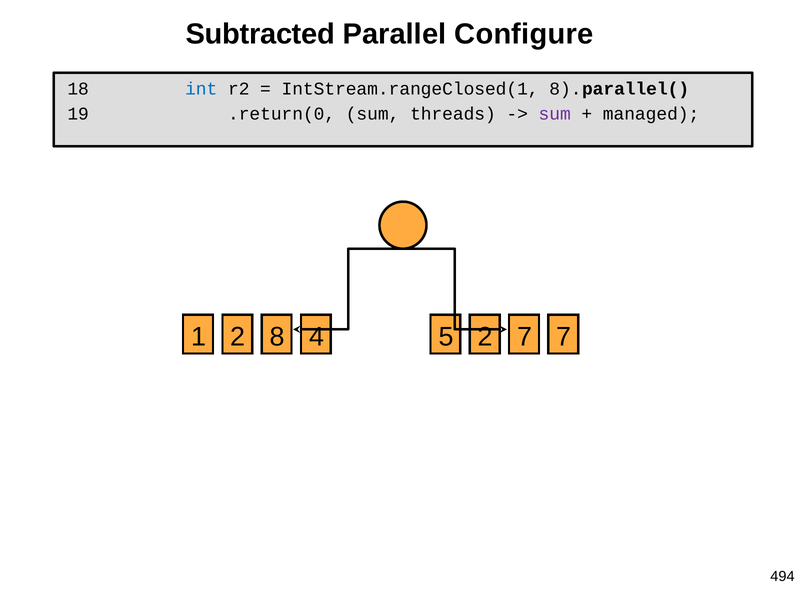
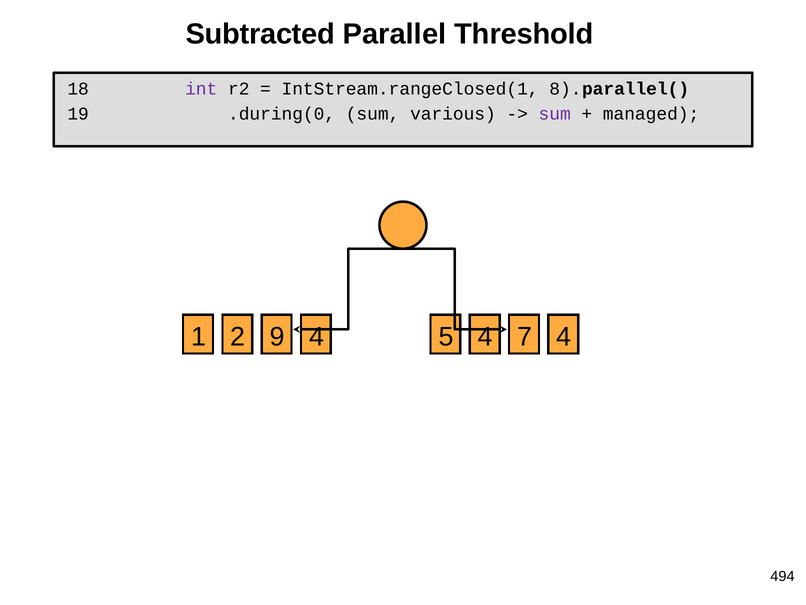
Configure: Configure -> Threshold (524, 34)
int colour: blue -> purple (201, 89)
.return(0: .return(0 -> .during(0 (282, 114)
threads: threads -> various (453, 114)
8: 8 -> 9 (277, 337)
5 2: 2 -> 4 (485, 337)
7 7: 7 -> 4 (564, 337)
